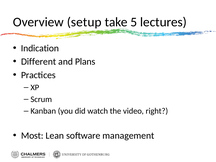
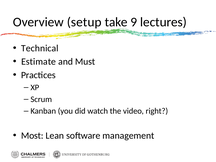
5: 5 -> 9 (134, 22)
Indication: Indication -> Technical (40, 48)
Different: Different -> Estimate (39, 62)
Plans: Plans -> Must (85, 62)
